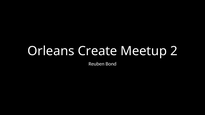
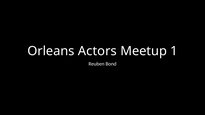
Create: Create -> Actors (97, 51)
2: 2 -> 1 (174, 51)
